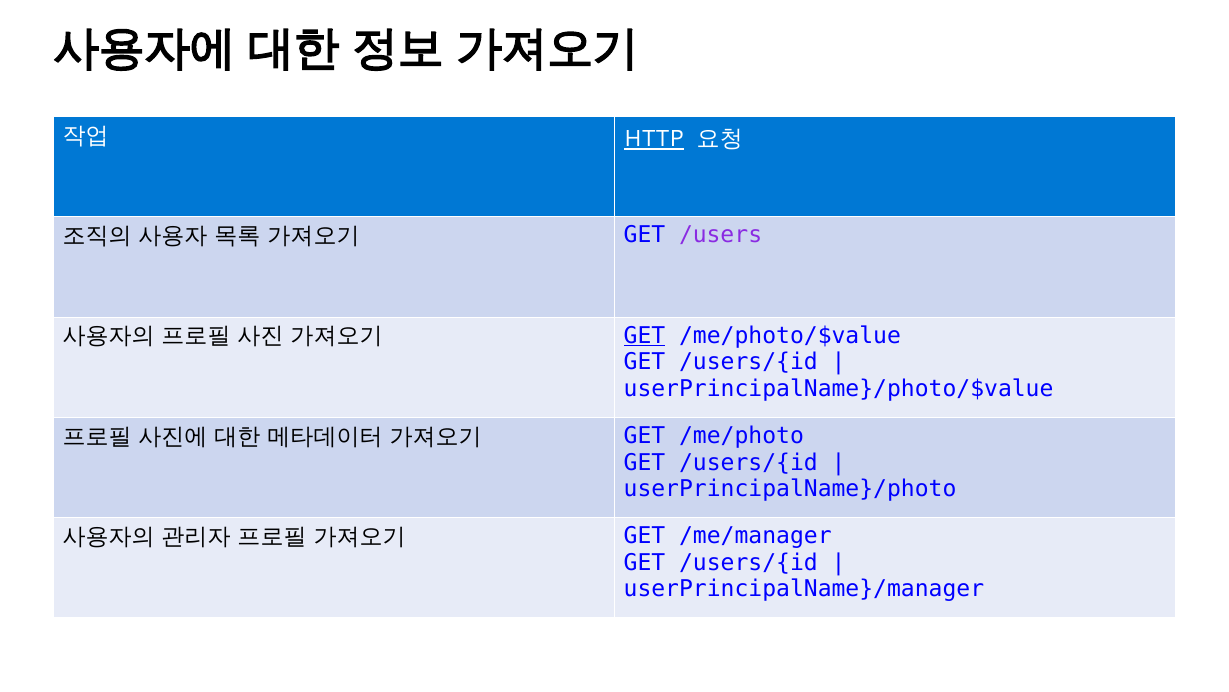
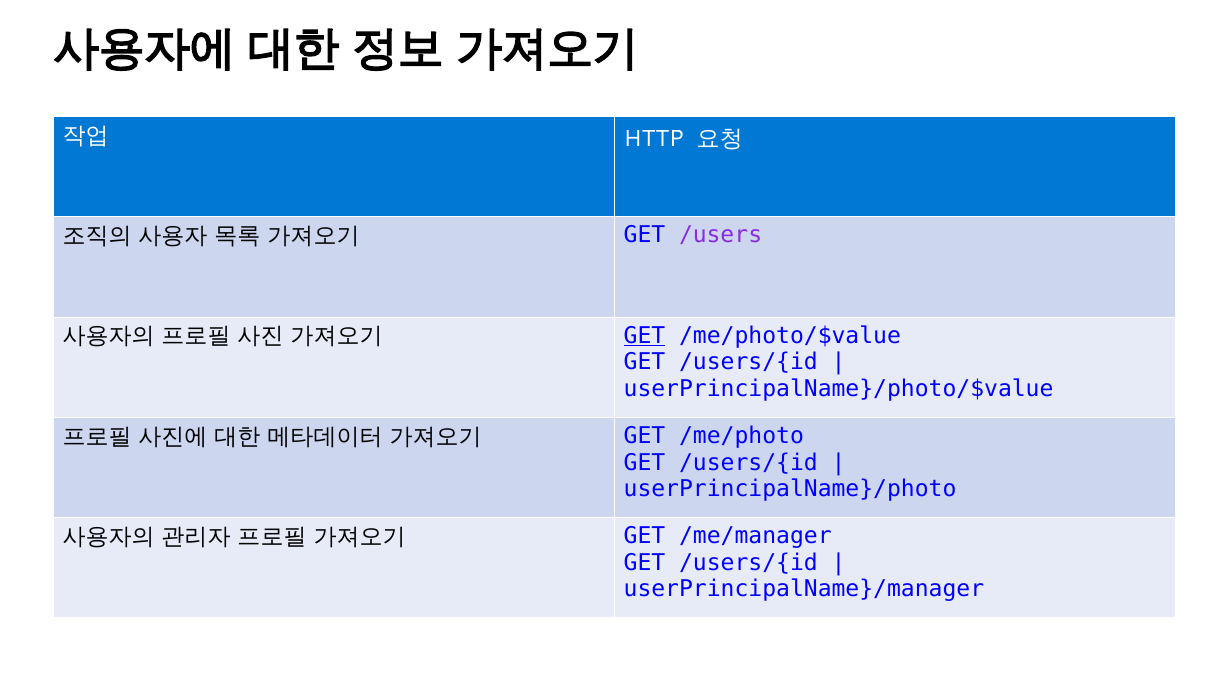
HTTP underline: present -> none (654, 139)
